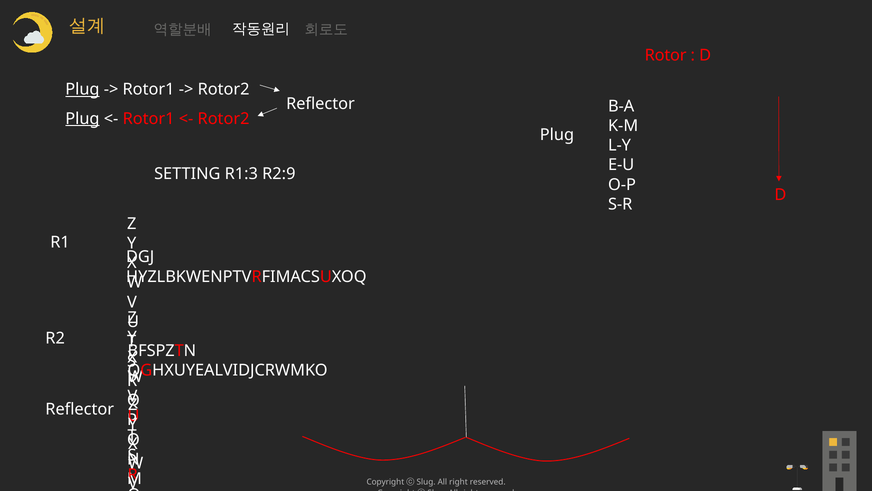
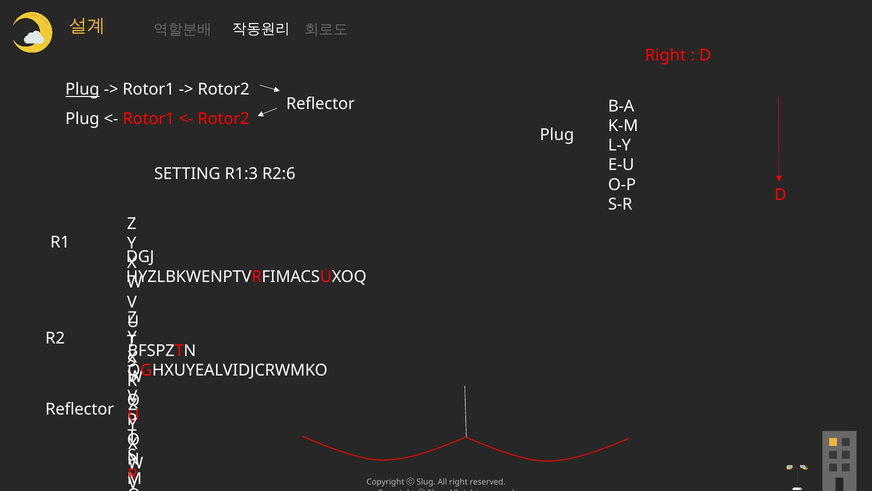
Rotor: Rotor -> Right (665, 55)
Plug underline: present -> none (82, 119)
R2:9: R2:9 -> R2:6 (279, 174)
